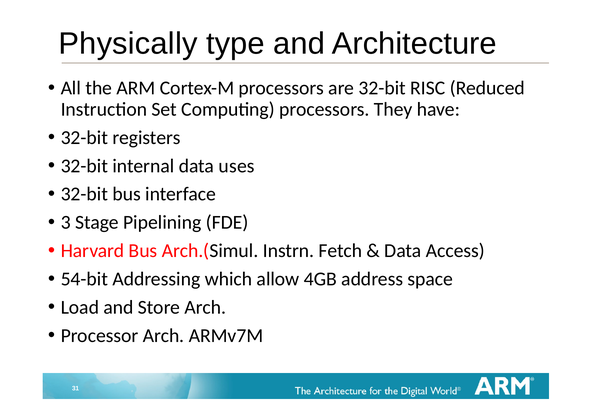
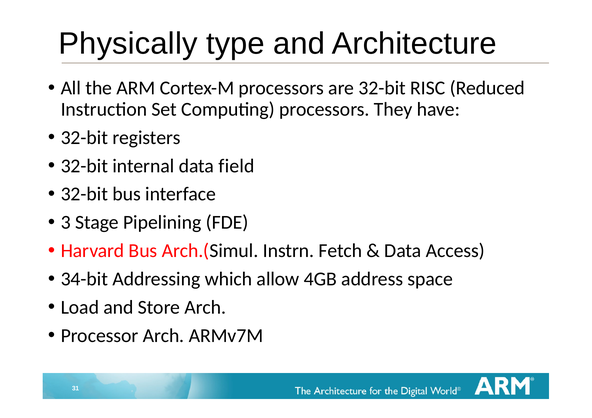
uses: uses -> field (237, 166)
54-bit: 54-bit -> 34-bit (84, 279)
